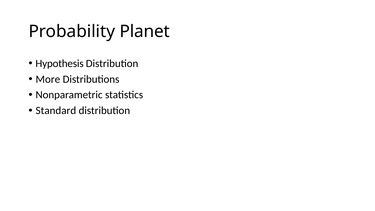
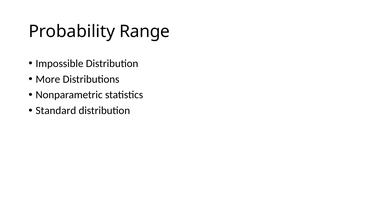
Planet: Planet -> Range (145, 32)
Hypothesis: Hypothesis -> Impossible (60, 63)
